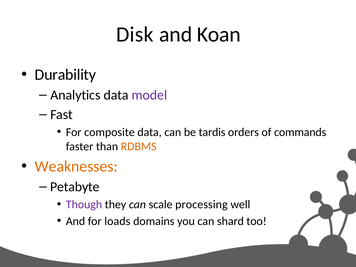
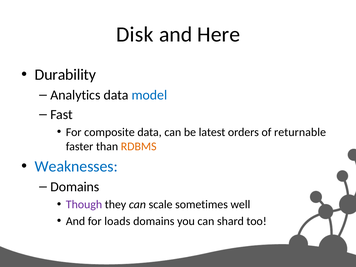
Koan: Koan -> Here (219, 34)
model colour: purple -> blue (149, 95)
tardis: tardis -> latest (212, 132)
commands: commands -> returnable (300, 132)
Weaknesses colour: orange -> blue (76, 166)
Petabyte: Petabyte -> Domains (75, 187)
processing: processing -> sometimes (202, 204)
